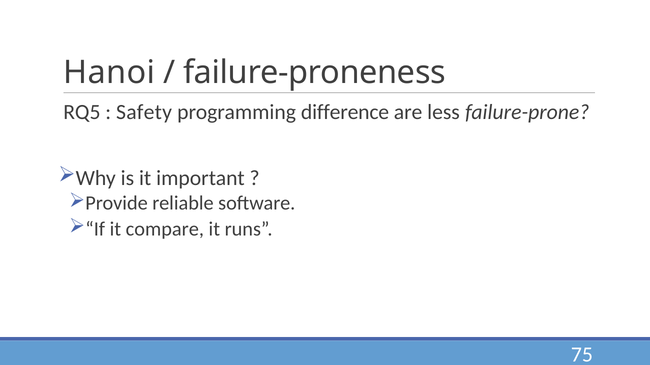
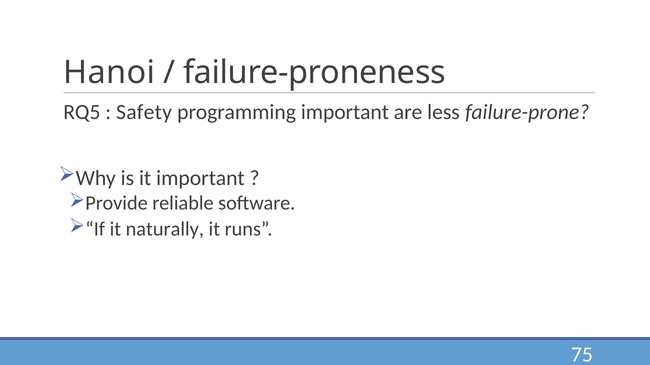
programming difference: difference -> important (345, 112)
compare: compare -> naturally (165, 230)
